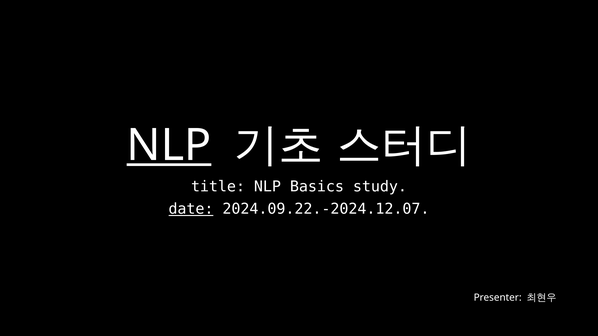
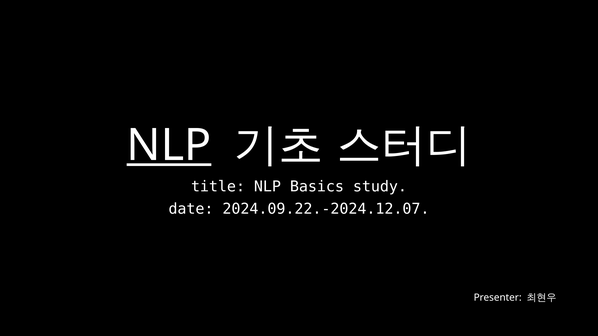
date underline: present -> none (191, 209)
